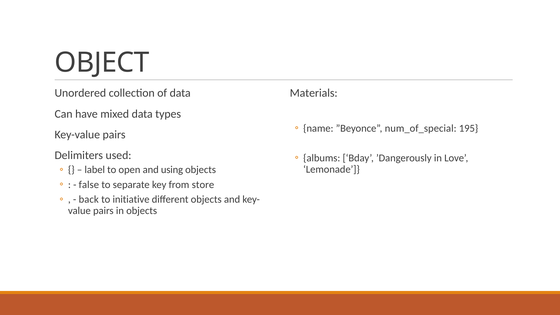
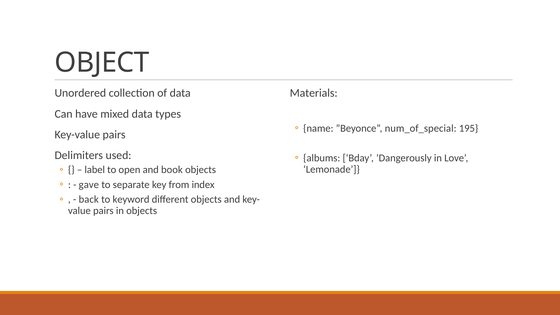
using: using -> book (172, 170)
false: false -> gave (89, 185)
store: store -> index (203, 185)
initiative: initiative -> keyword (131, 199)
